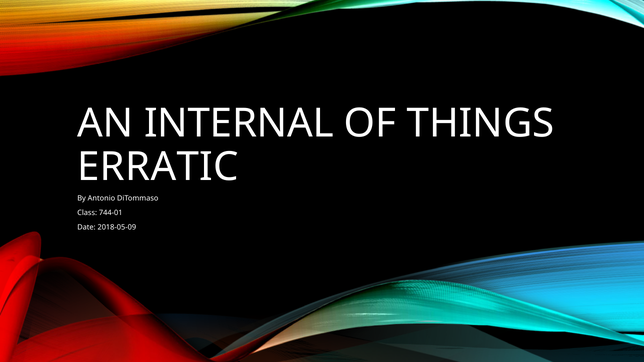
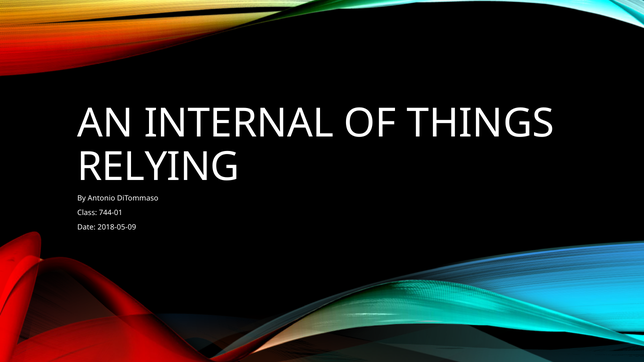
ERRATIC: ERRATIC -> RELYING (158, 167)
